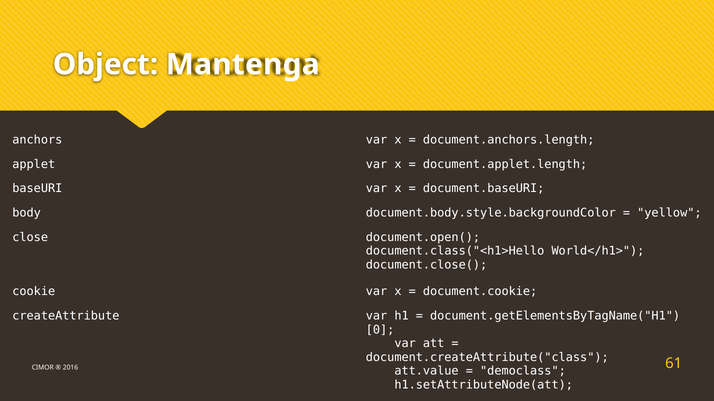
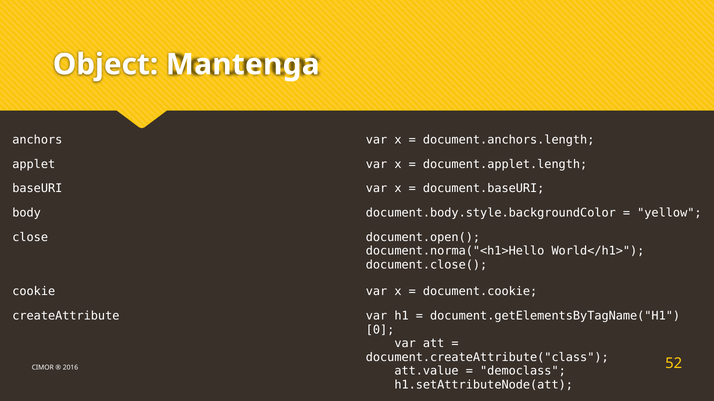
document.class("<h1>Hello: document.class("<h1>Hello -> document.norma("<h1>Hello (455, 251)
61: 61 -> 52 (674, 364)
